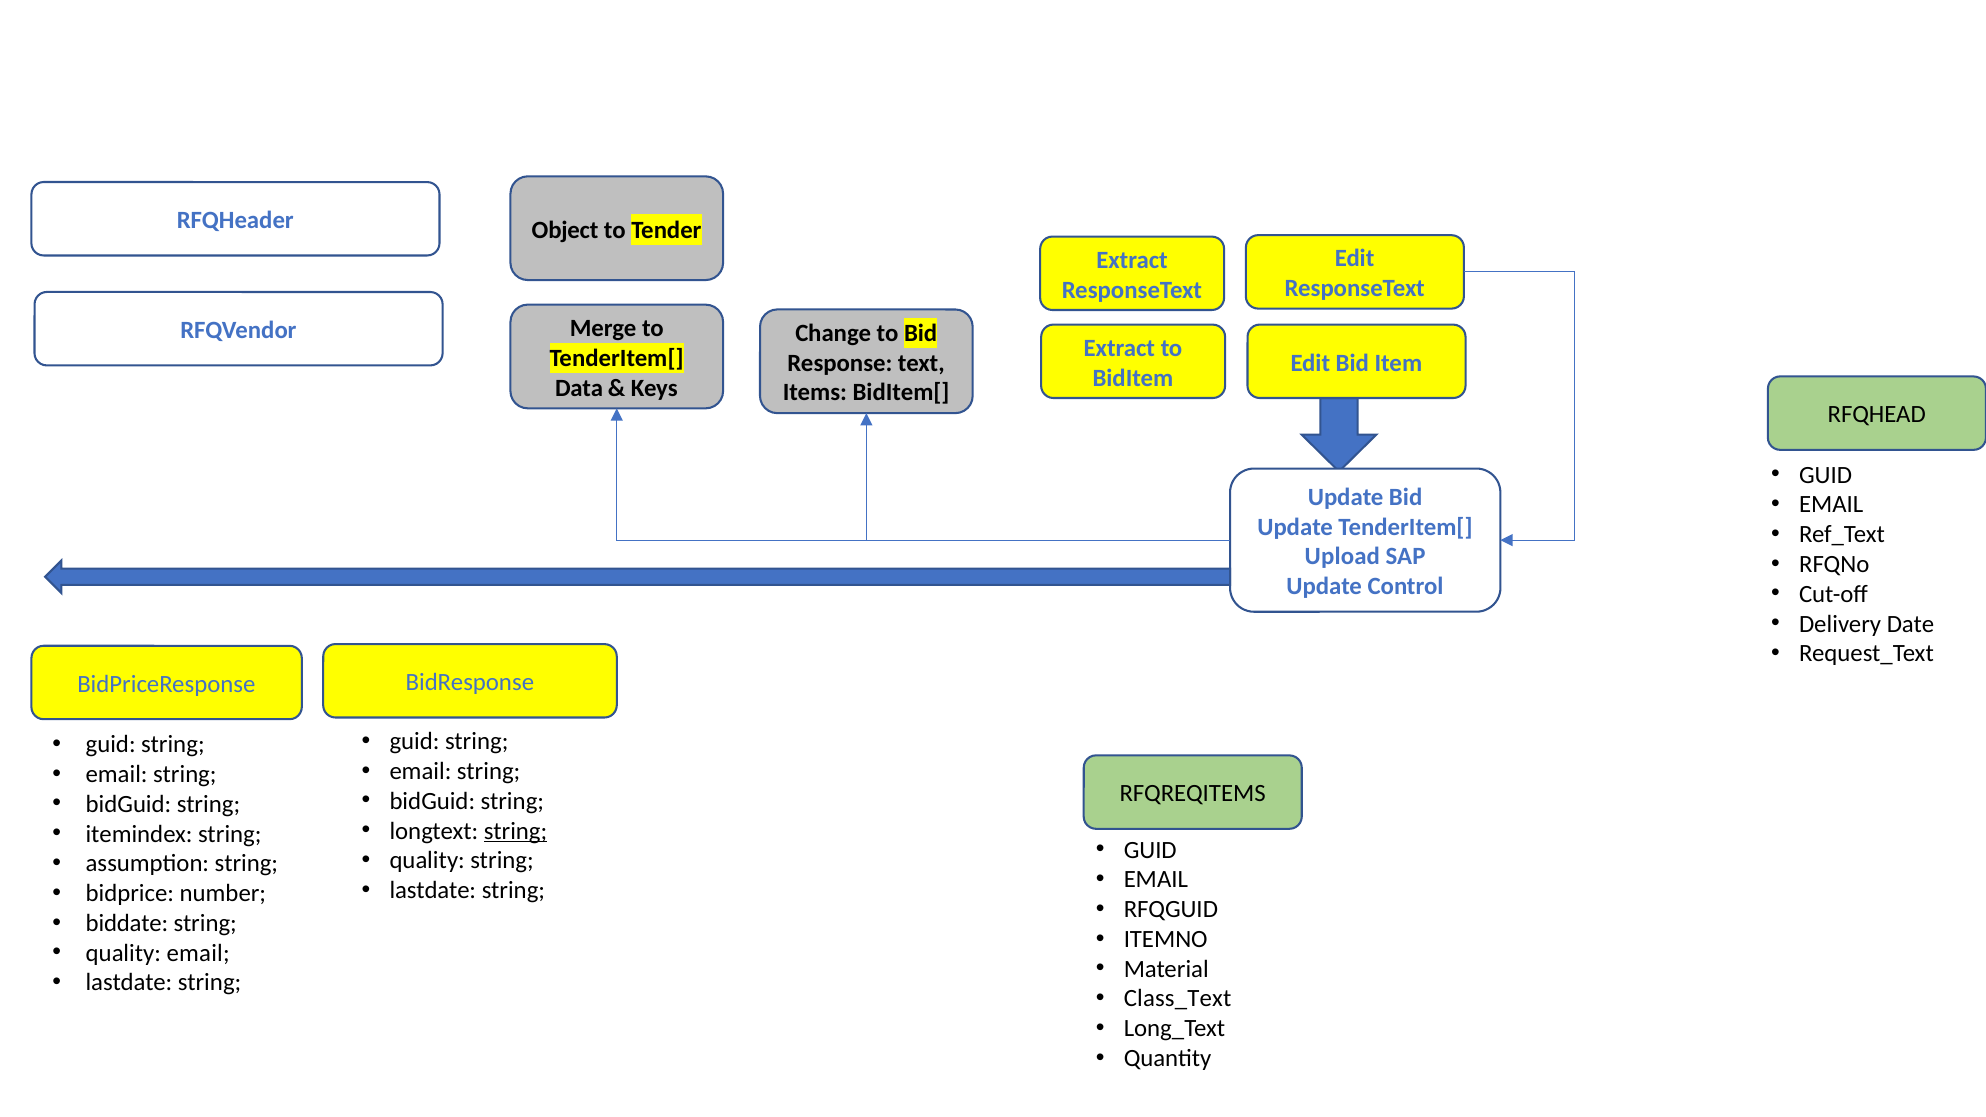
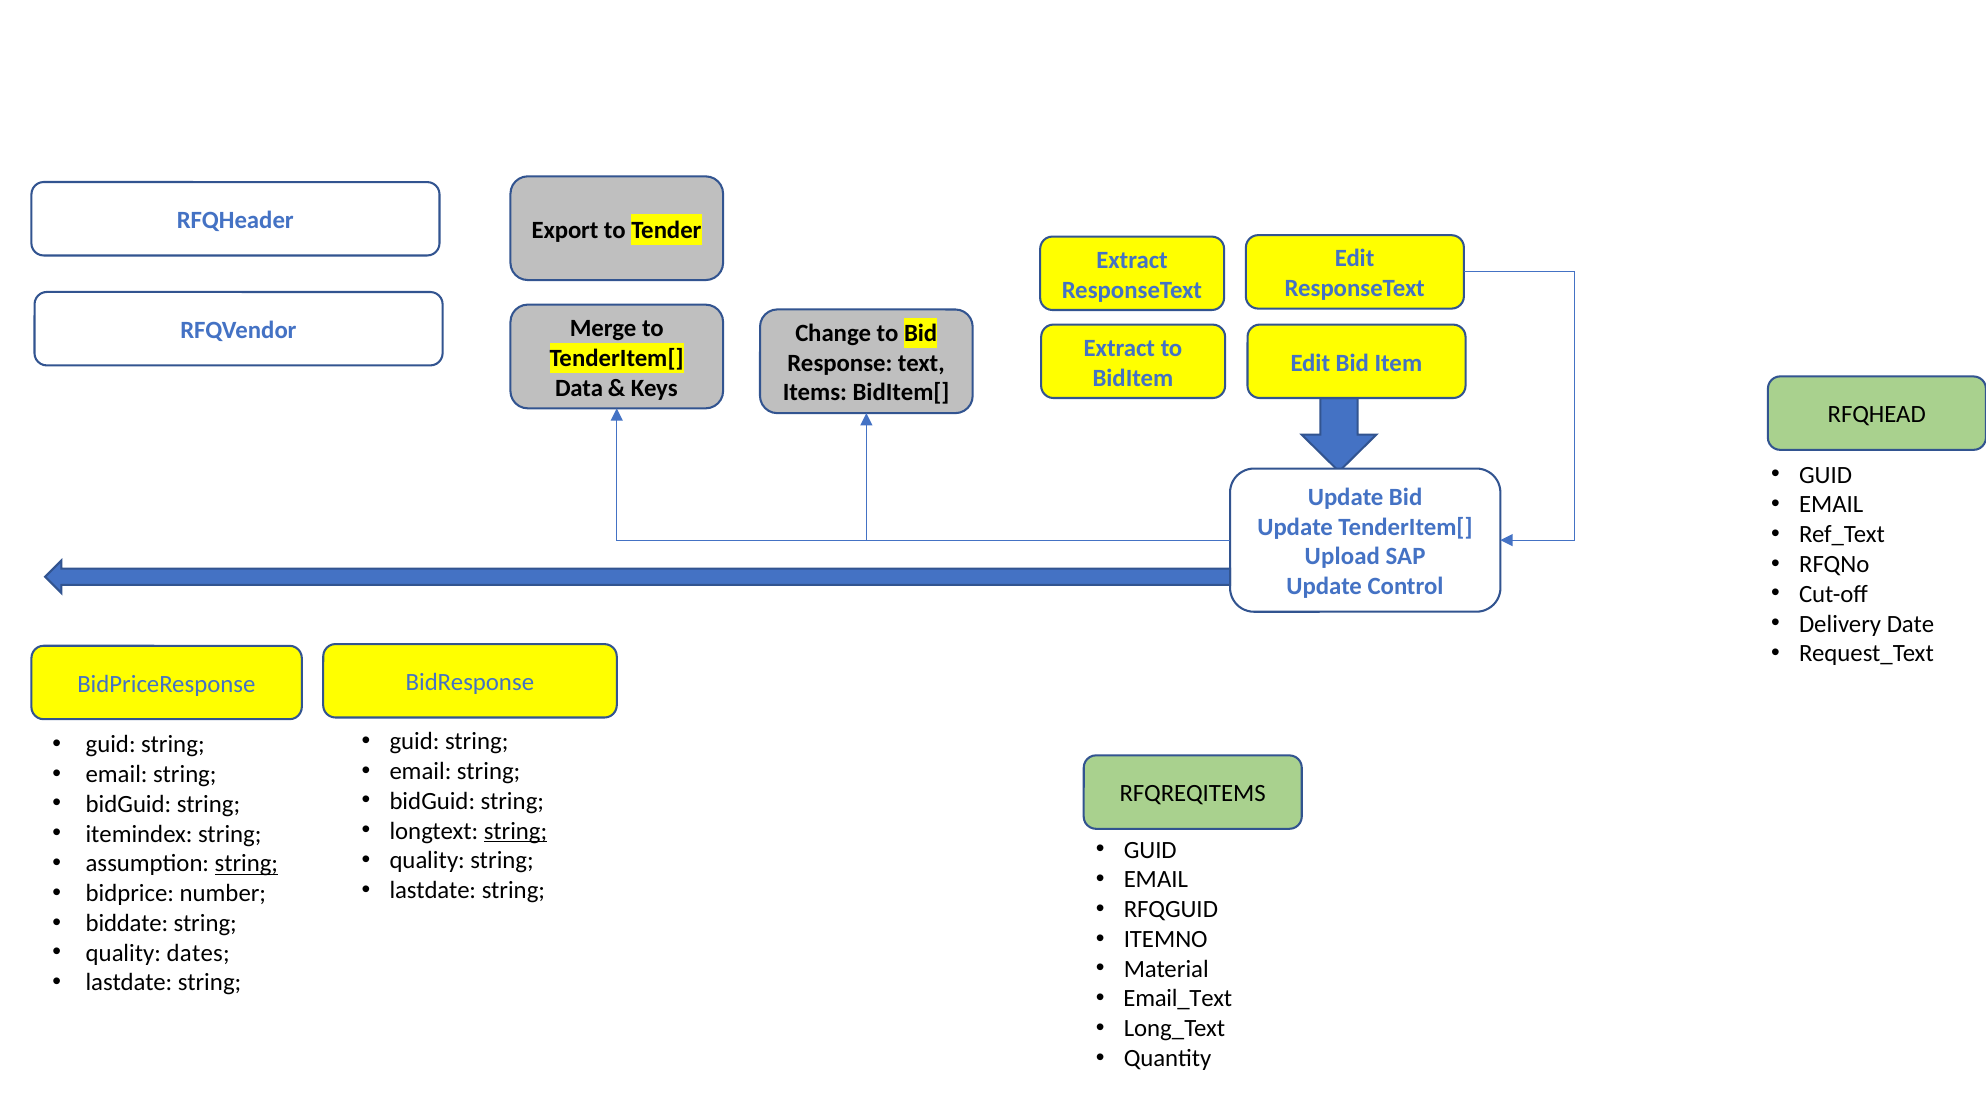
Object: Object -> Export (565, 230)
string underline: none -> present (246, 864)
quality email: email -> dates (198, 953)
Class_Text: Class_Text -> Email_Text (1178, 999)
